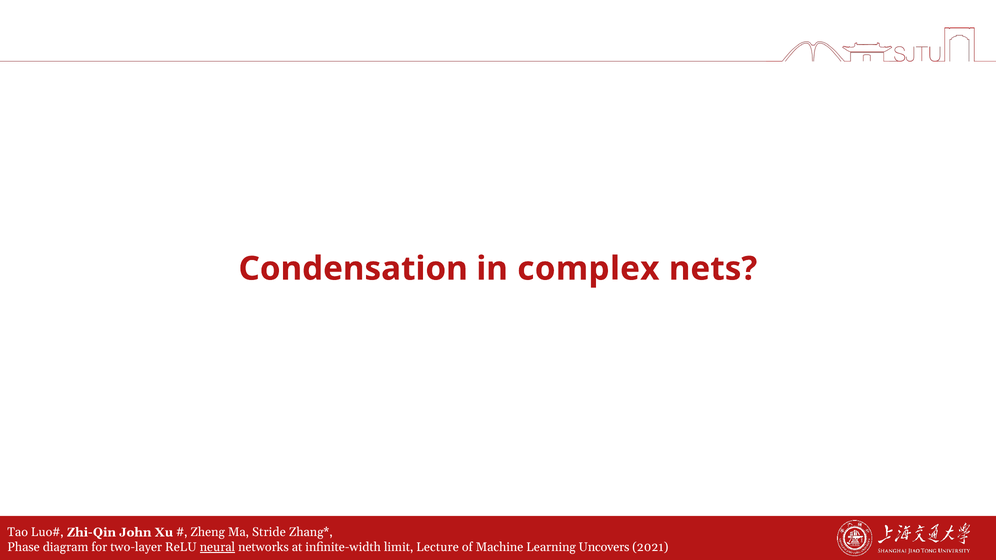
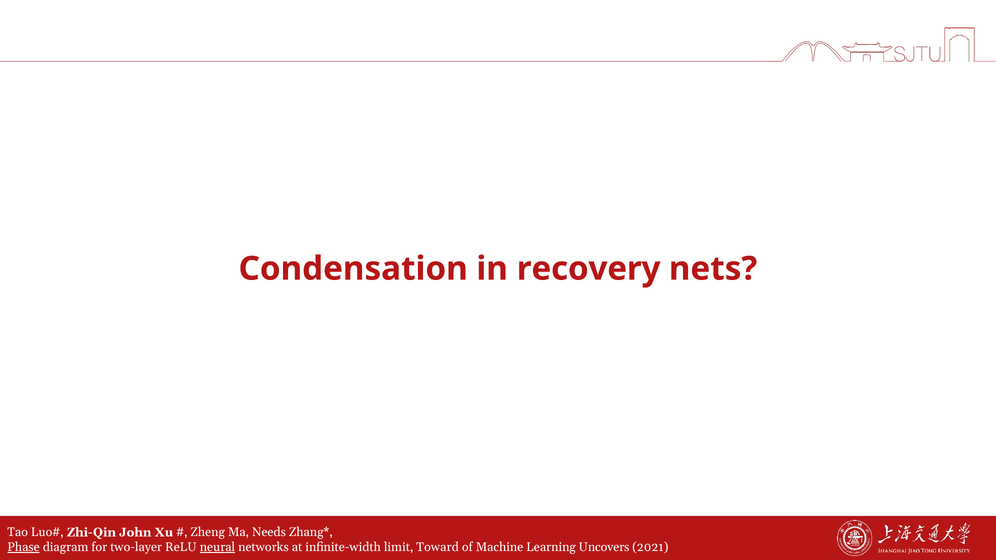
complex: complex -> recovery (589, 269)
Stride: Stride -> Needs (269, 533)
Phase underline: none -> present (24, 547)
Lecture: Lecture -> Toward (438, 547)
